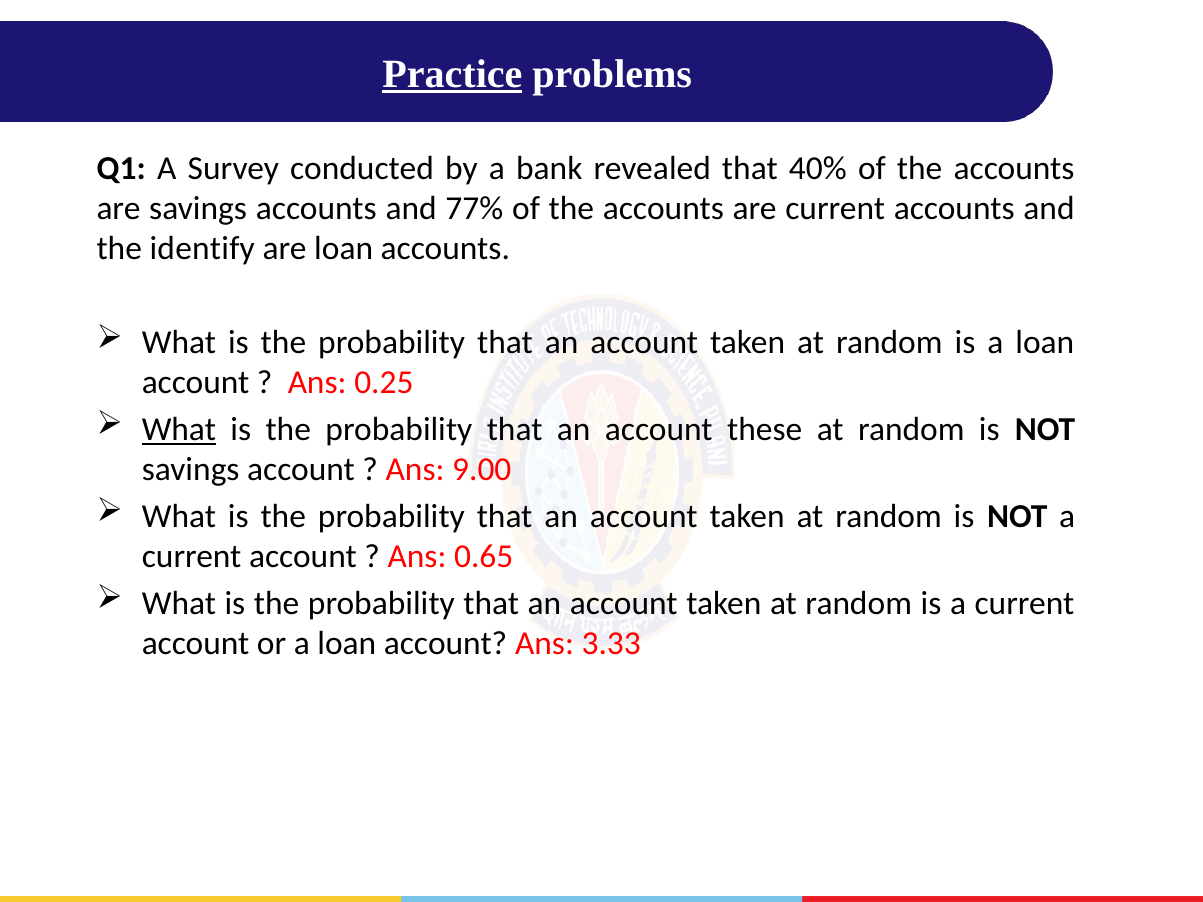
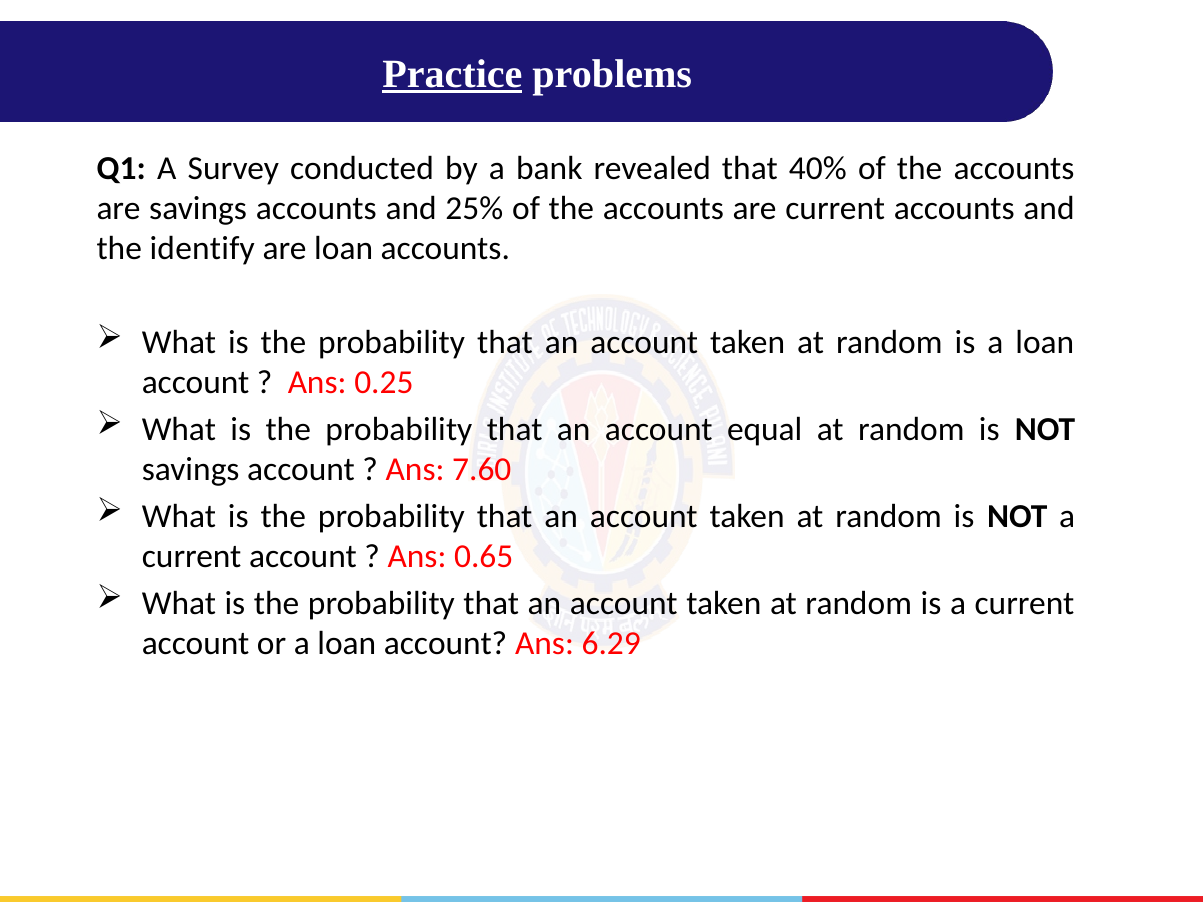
77%: 77% -> 25% (474, 209)
What underline: present -> none (179, 429)
these: these -> equal (765, 429)
9.00: 9.00 -> 7.60 (482, 470)
3.33: 3.33 -> 6.29 (611, 643)
